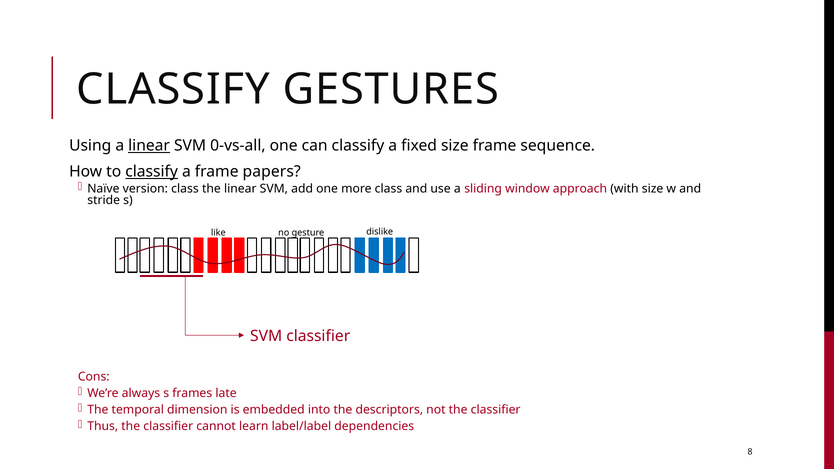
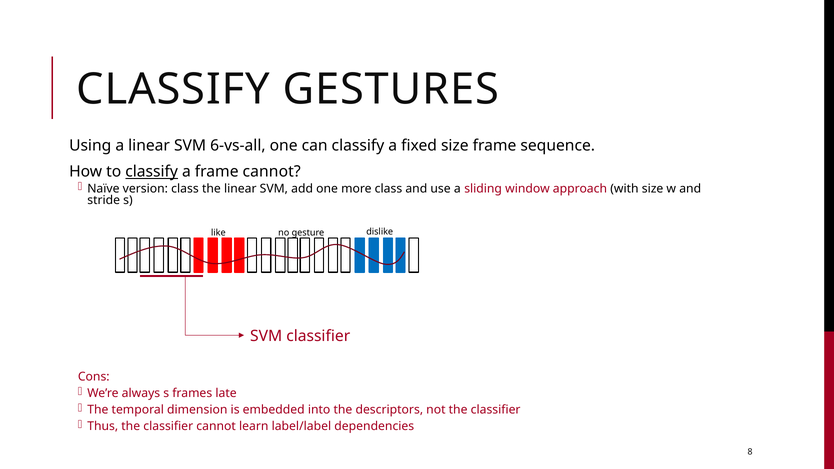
linear underline: present -> none (149, 146)
0-vs-all: 0-vs-all -> 6-vs-all (238, 146)
frame papers: papers -> cannot (272, 172)
